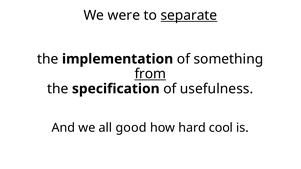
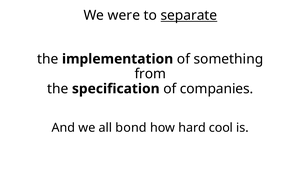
from underline: present -> none (150, 74)
usefulness: usefulness -> companies (217, 89)
good: good -> bond (131, 128)
